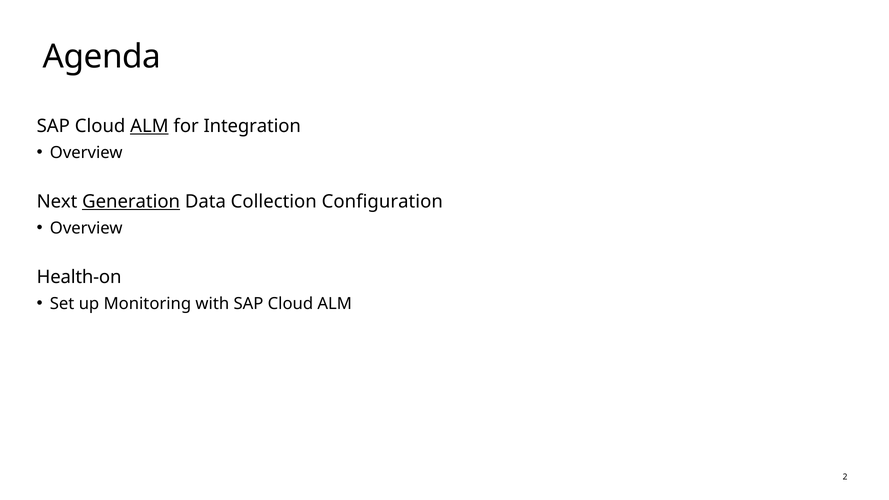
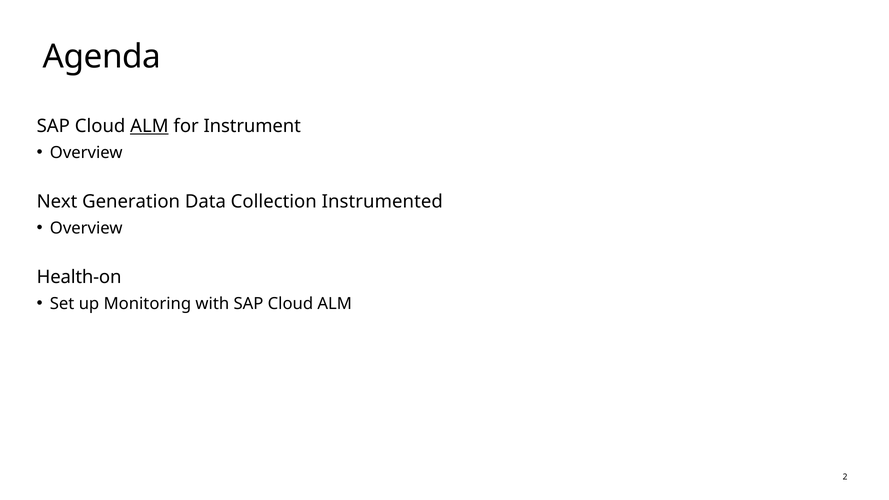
Integration: Integration -> Instrument (252, 126)
Generation underline: present -> none (131, 202)
Configuration: Configuration -> Instrumented (382, 202)
